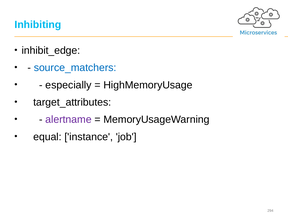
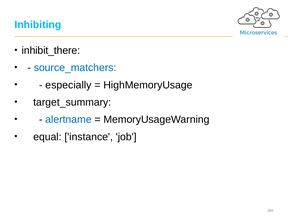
inhibit_edge: inhibit_edge -> inhibit_there (51, 50)
target_attributes: target_attributes -> target_summary (72, 102)
alertname colour: purple -> blue (68, 120)
